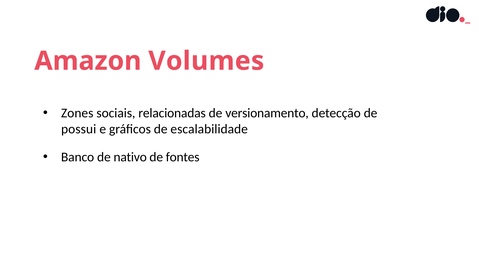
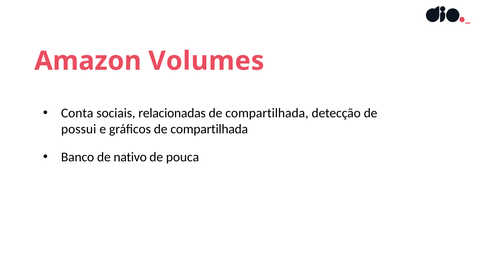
Zones: Zones -> Conta (77, 113)
versionamento: versionamento -> compartilhada (267, 113)
gráficos de escalabilidade: escalabilidade -> compartilhada (209, 129)
fontes: fontes -> pouca (183, 157)
